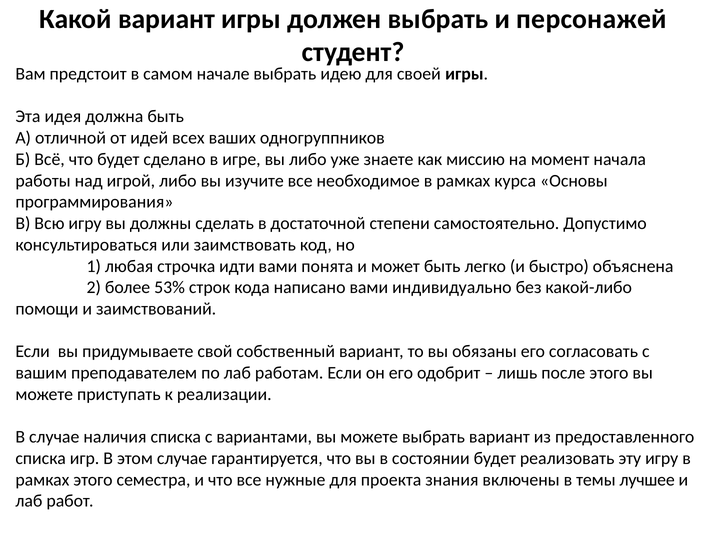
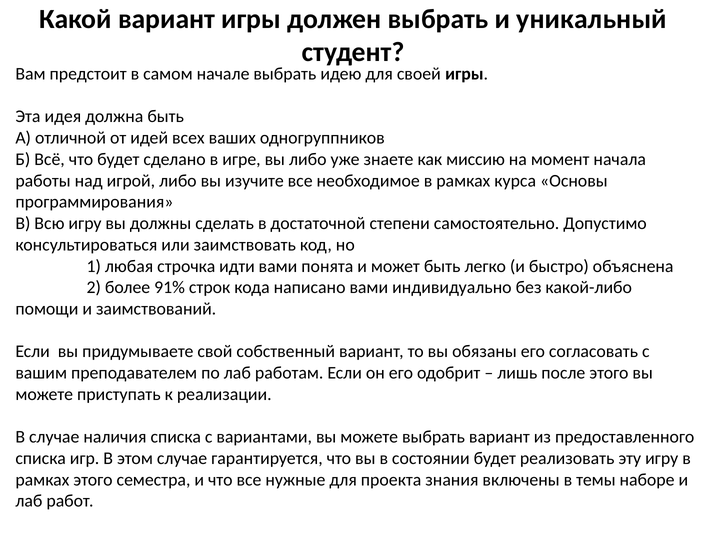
персонажей: персонажей -> уникальный (592, 19)
53%: 53% -> 91% (170, 288)
лучшее: лучшее -> наборе (647, 480)
